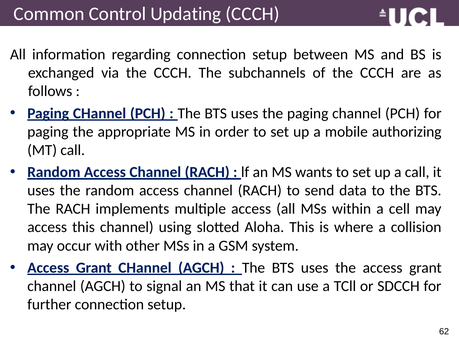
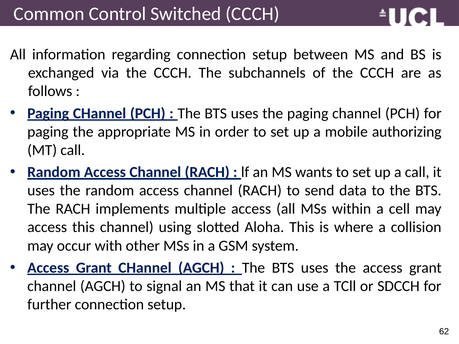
Updating: Updating -> Switched (186, 14)
